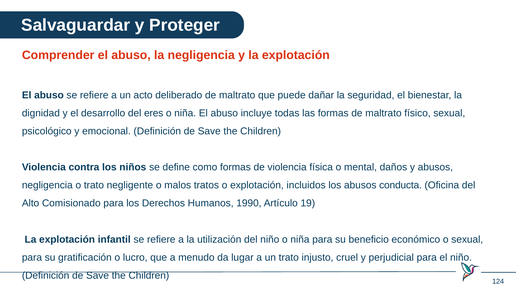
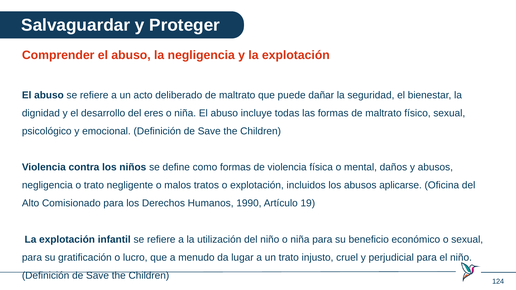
conducta: conducta -> aplicarse (401, 185)
